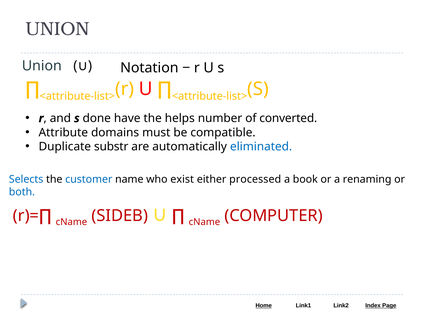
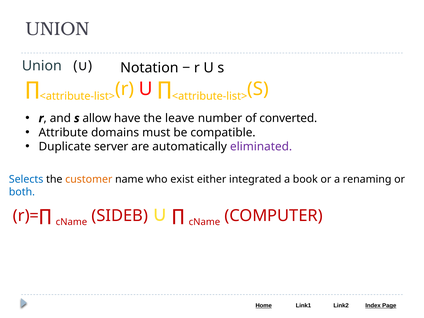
done: done -> allow (97, 118)
helps: helps -> leave (180, 118)
substr: substr -> server (111, 147)
eliminated colour: blue -> purple (261, 147)
customer colour: blue -> orange (89, 179)
processed: processed -> integrated (255, 179)
